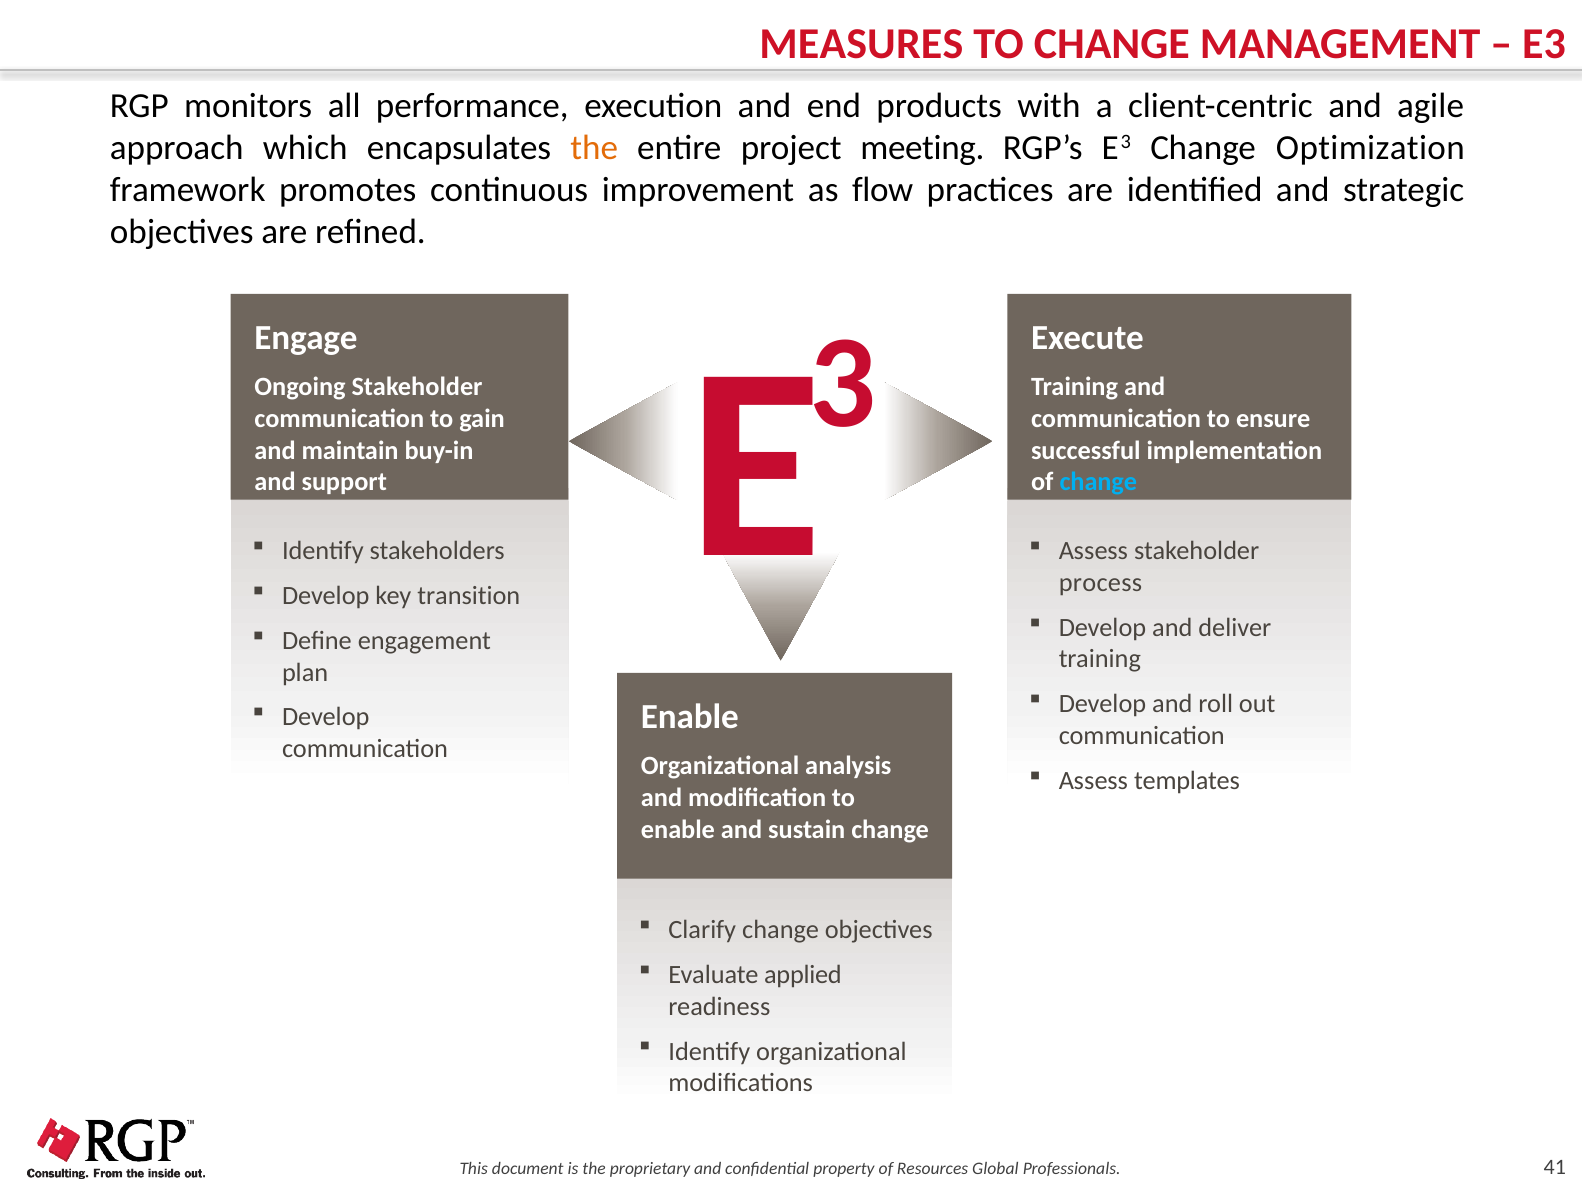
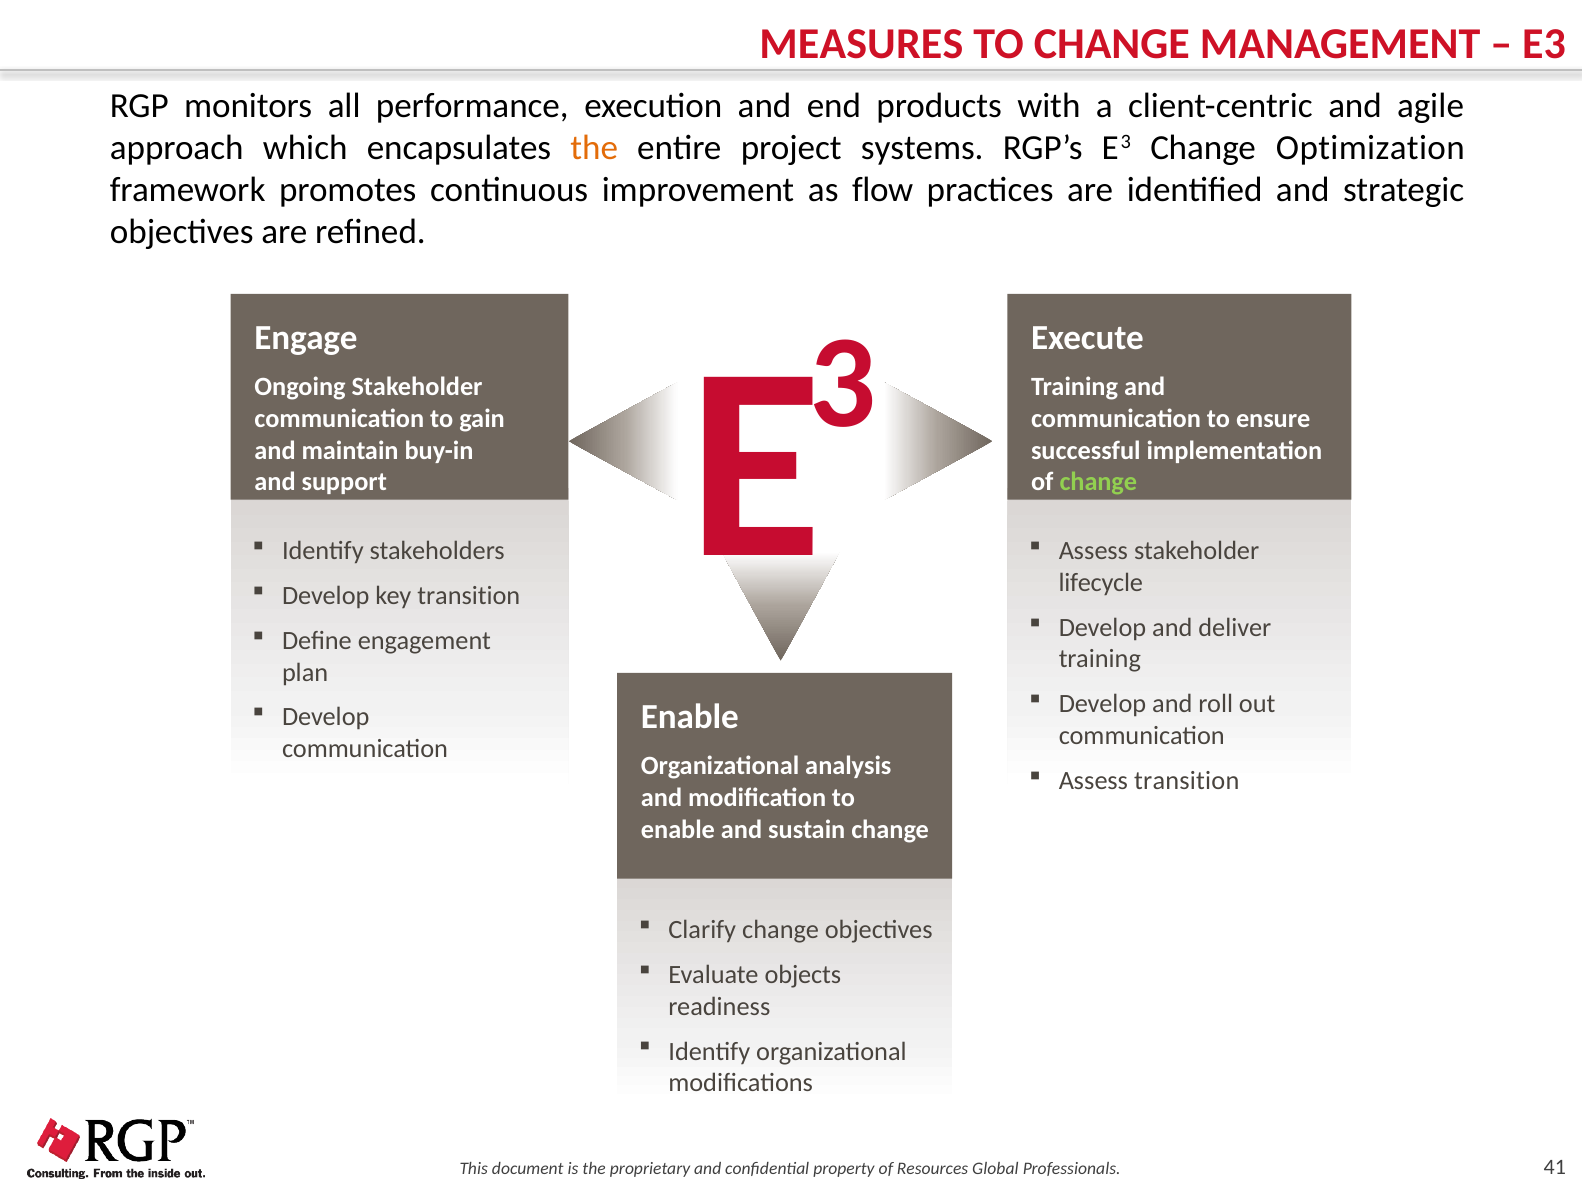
meeting: meeting -> systems (922, 148)
change colour: light blue -> light green (1098, 482)
process: process -> lifecycle (1101, 582)
Assess templates: templates -> transition (1187, 780)
applied: applied -> objects (803, 974)
